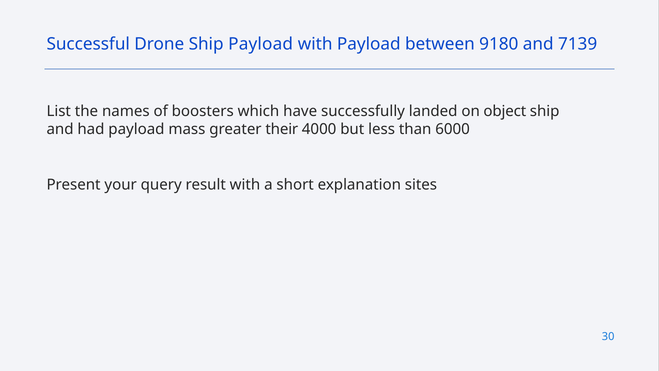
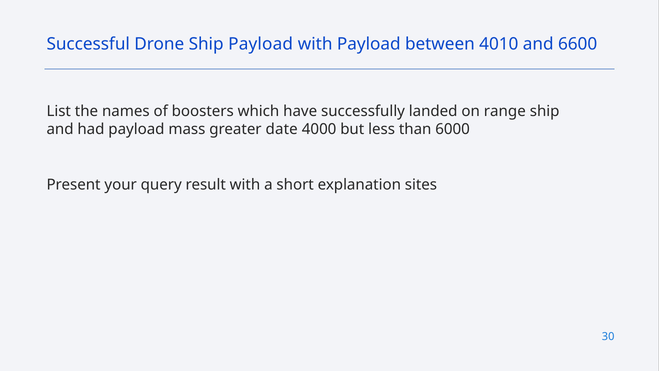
9180: 9180 -> 4010 (499, 44)
7139: 7139 -> 6600 (578, 44)
object: object -> range (505, 111)
their: their -> date (282, 129)
